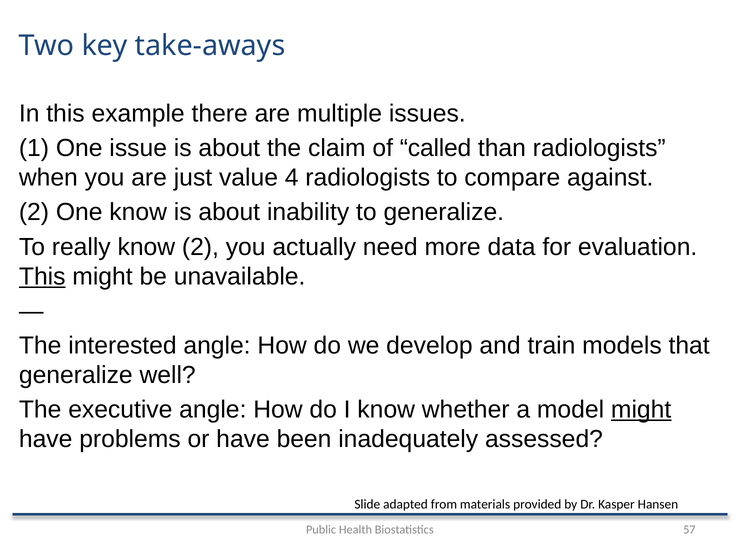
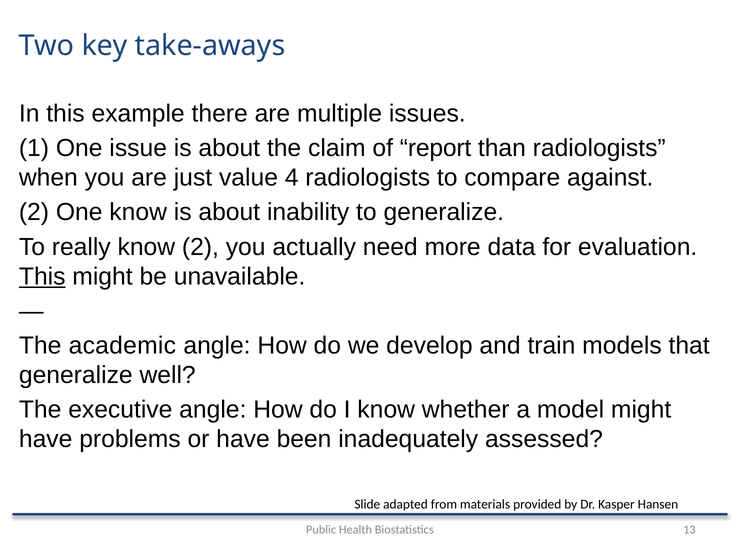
called: called -> report (436, 148)
interested: interested -> academic (122, 346)
might underline: present -> none (641, 410)
57: 57 -> 13 (689, 530)
